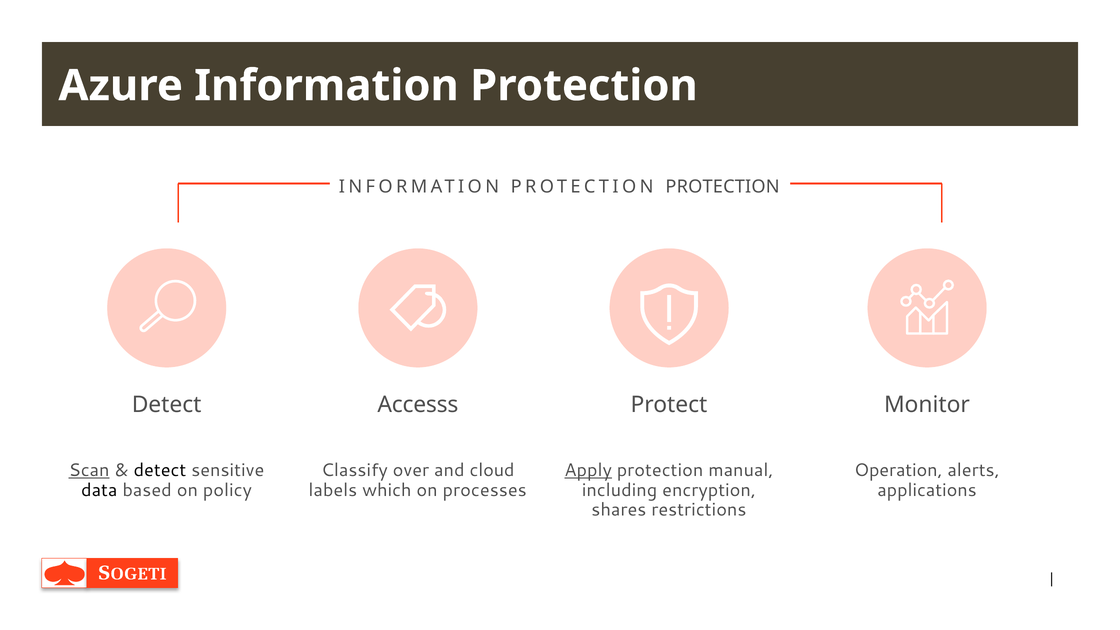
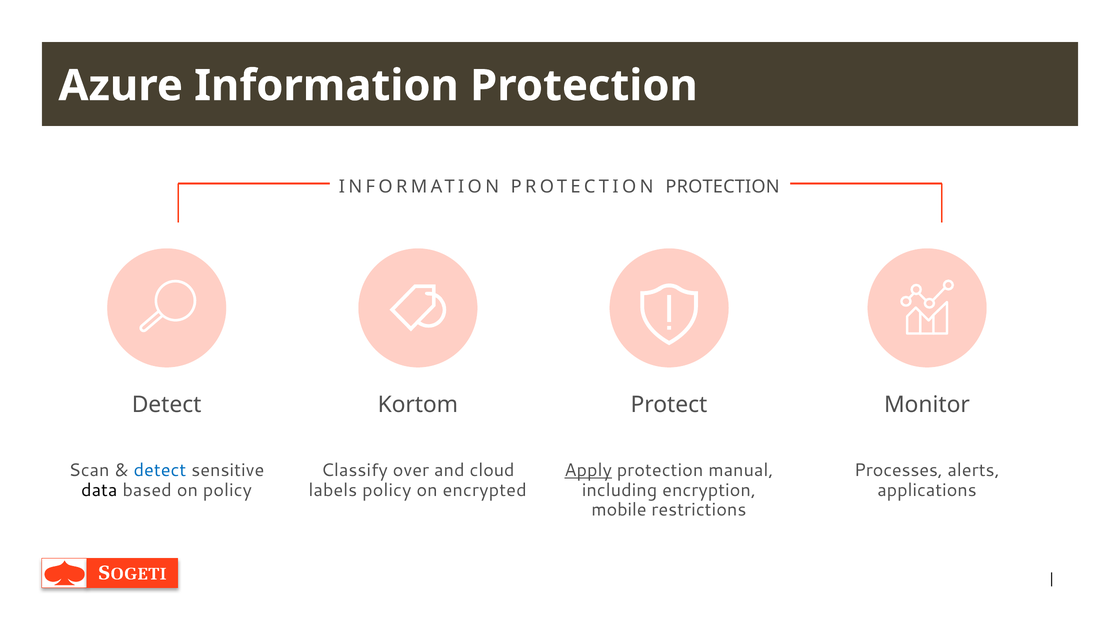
Accesss: Accesss -> Kortom (418, 405)
Scan underline: present -> none (89, 470)
detect colour: black -> blue (160, 470)
Operation: Operation -> Processes (898, 470)
labels which: which -> policy (387, 490)
processes: processes -> encrypted (485, 490)
shares: shares -> mobile (619, 510)
